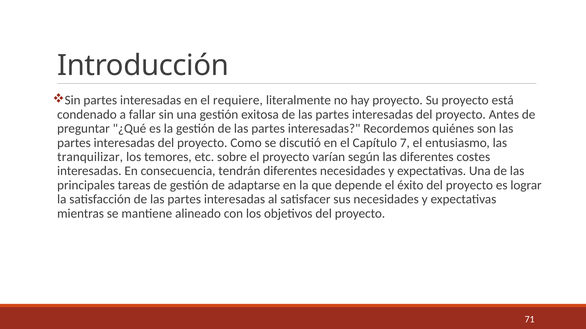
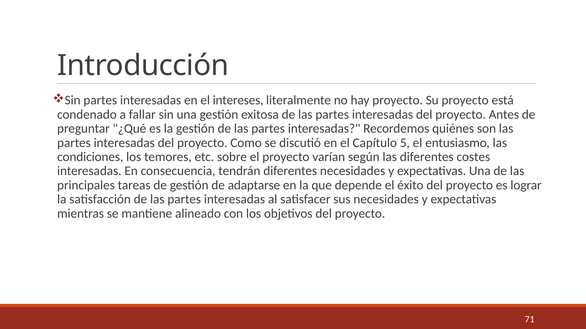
requiere: requiere -> intereses (238, 100)
7: 7 -> 5 (405, 143)
tranquilizar: tranquilizar -> condiciones (90, 157)
